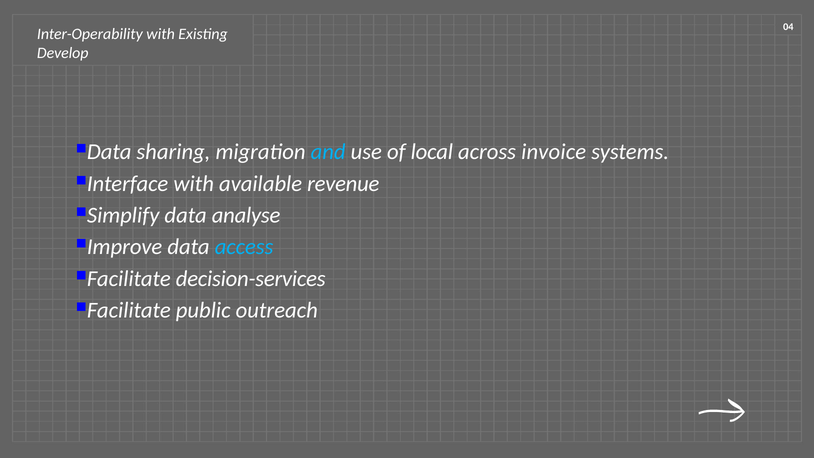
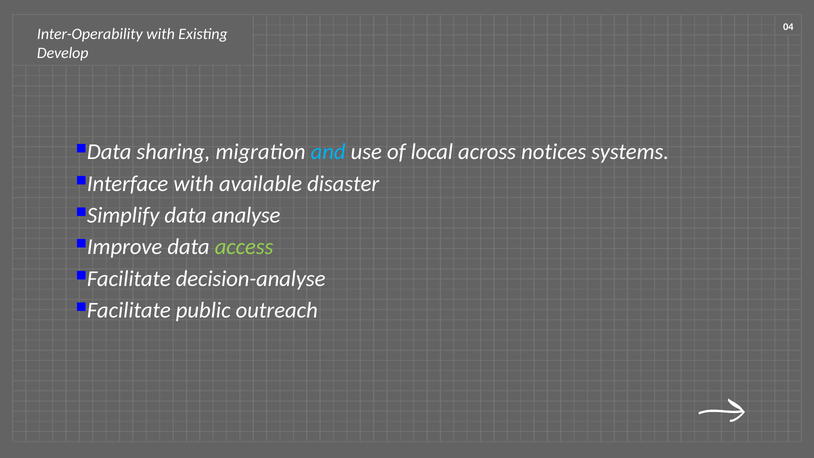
invoice: invoice -> notices (554, 152)
revenue: revenue -> disaster (343, 184)
access colour: light blue -> light green (244, 247)
decision-services: decision-services -> decision-analyse (251, 279)
